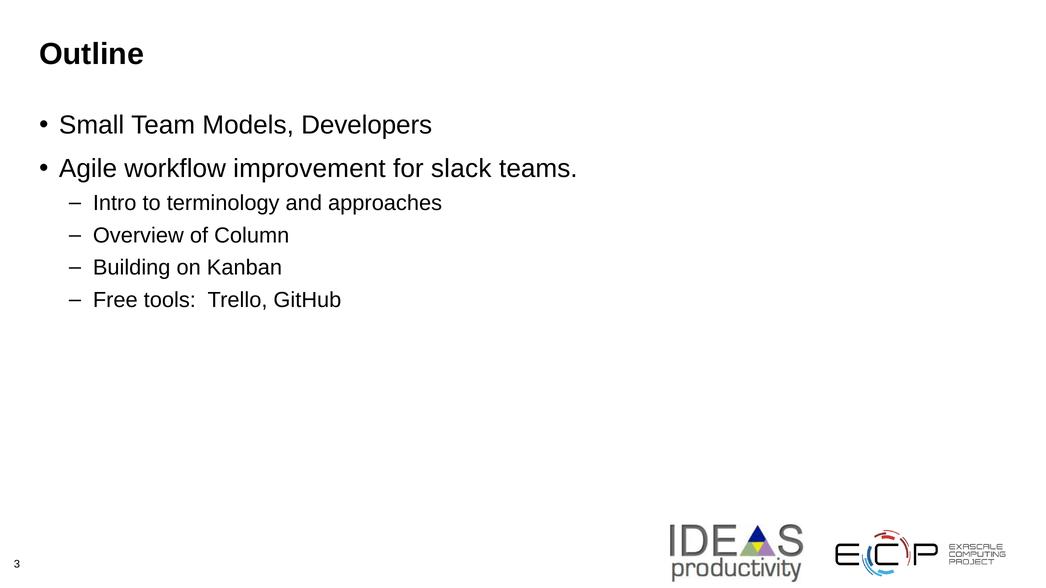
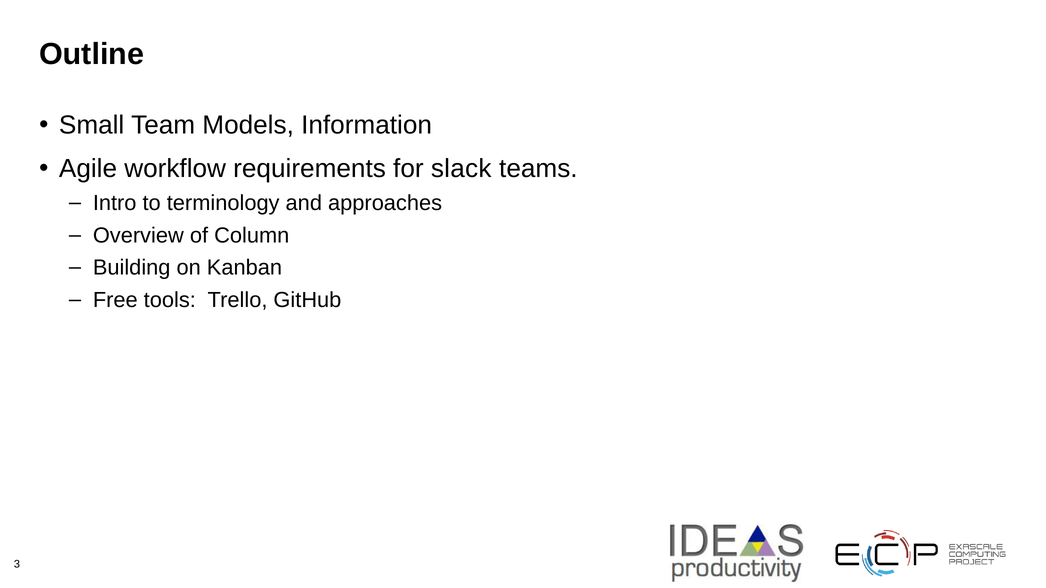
Developers: Developers -> Information (367, 125)
improvement: improvement -> requirements (310, 169)
